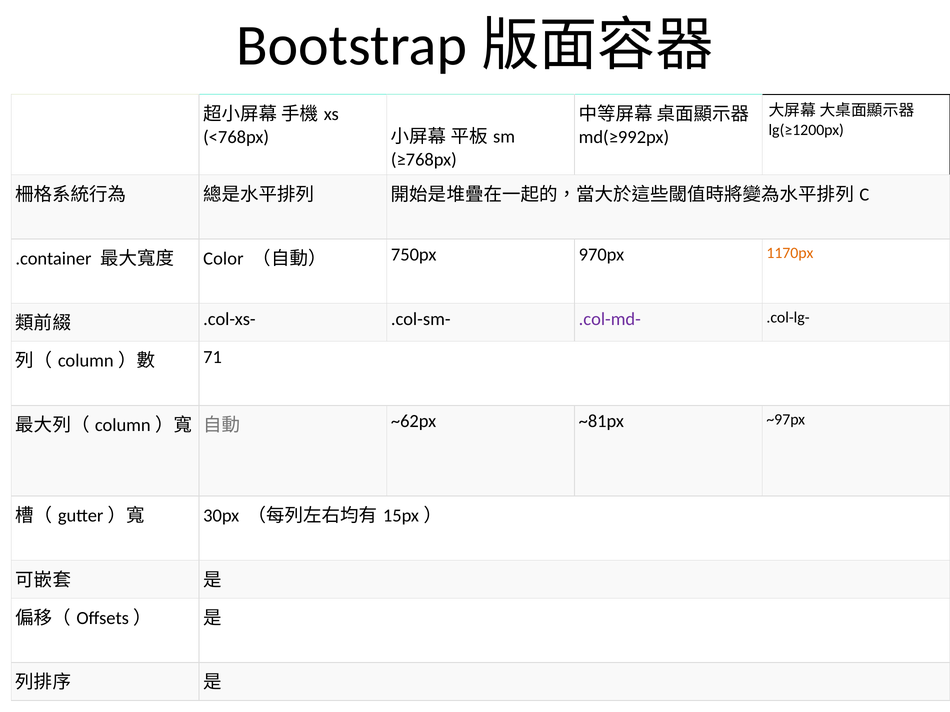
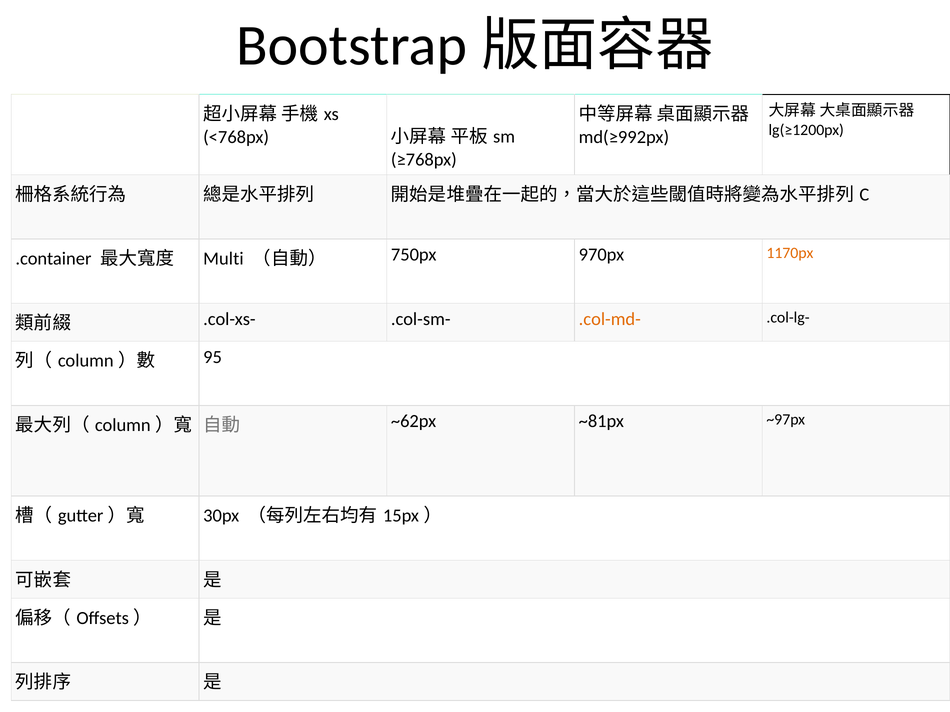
Color: Color -> Multi (223, 259)
.col-md- colour: purple -> orange (610, 319)
71: 71 -> 95 (213, 357)
